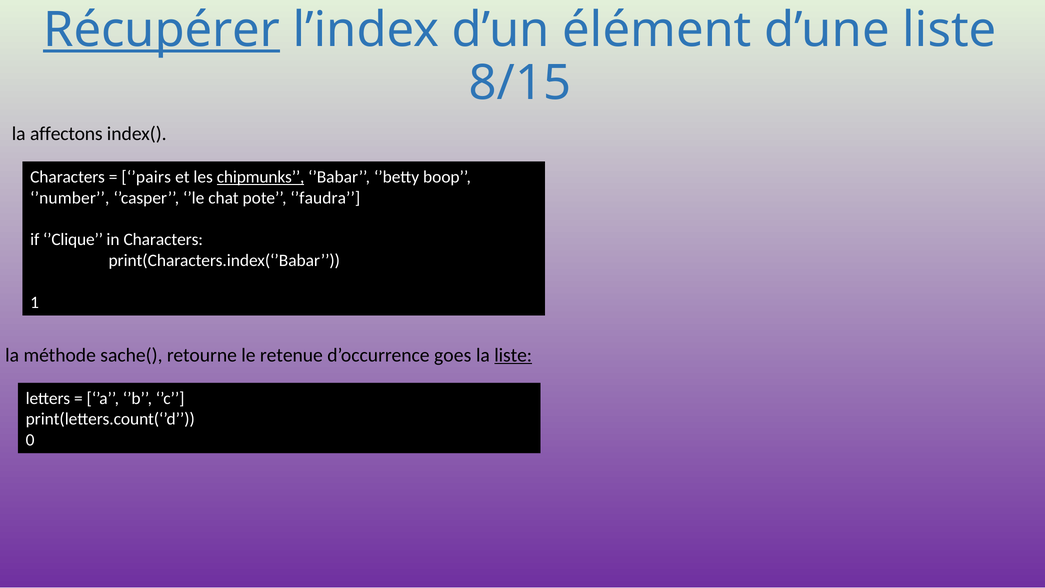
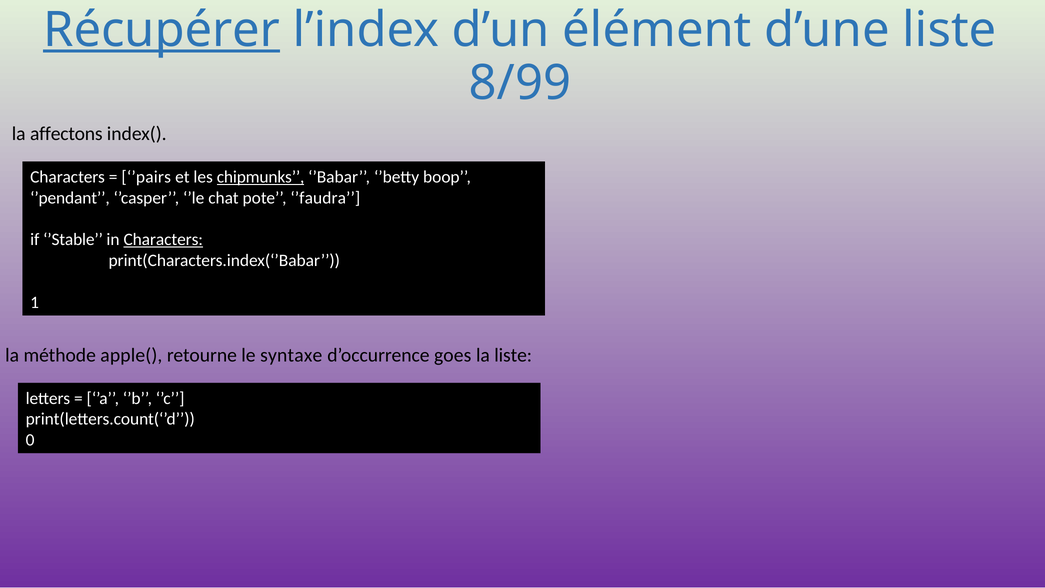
8/15: 8/15 -> 8/99 (520, 83)
’number: ’number -> ’pendant (70, 198)
’Clique: ’Clique -> ’Stable (73, 240)
Characters underline: none -> present (163, 240)
sache(: sache( -> apple( (131, 355)
retenue: retenue -> syntaxe (291, 355)
liste underline: present -> none (513, 355)
